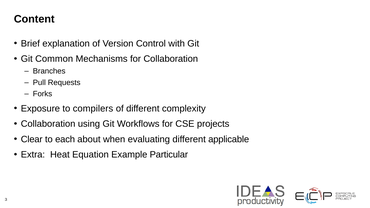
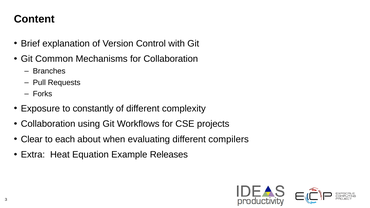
compilers: compilers -> constantly (93, 109)
applicable: applicable -> compilers (229, 139)
Particular: Particular -> Releases (169, 155)
